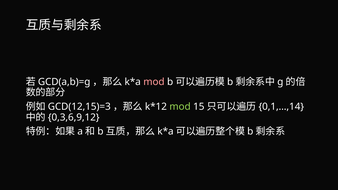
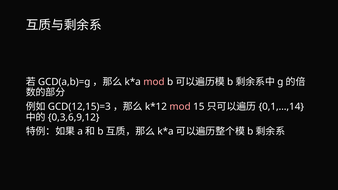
mod colour: light green -> pink (180, 107)
